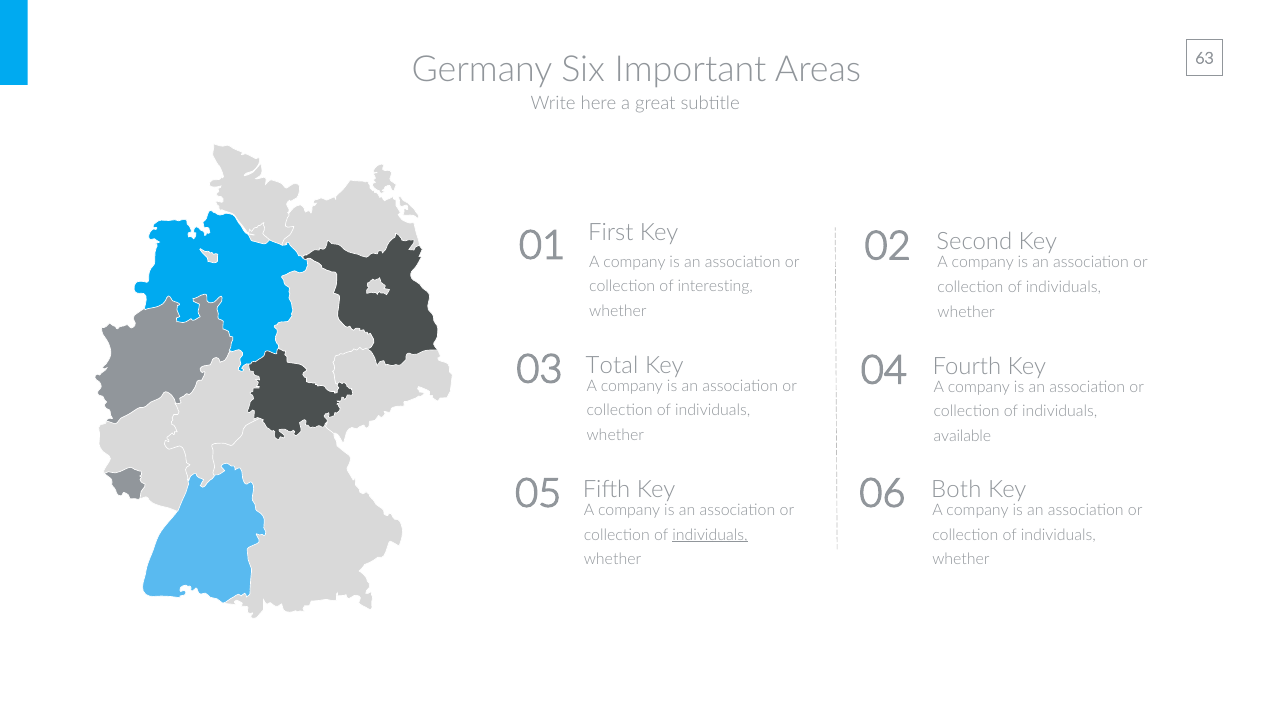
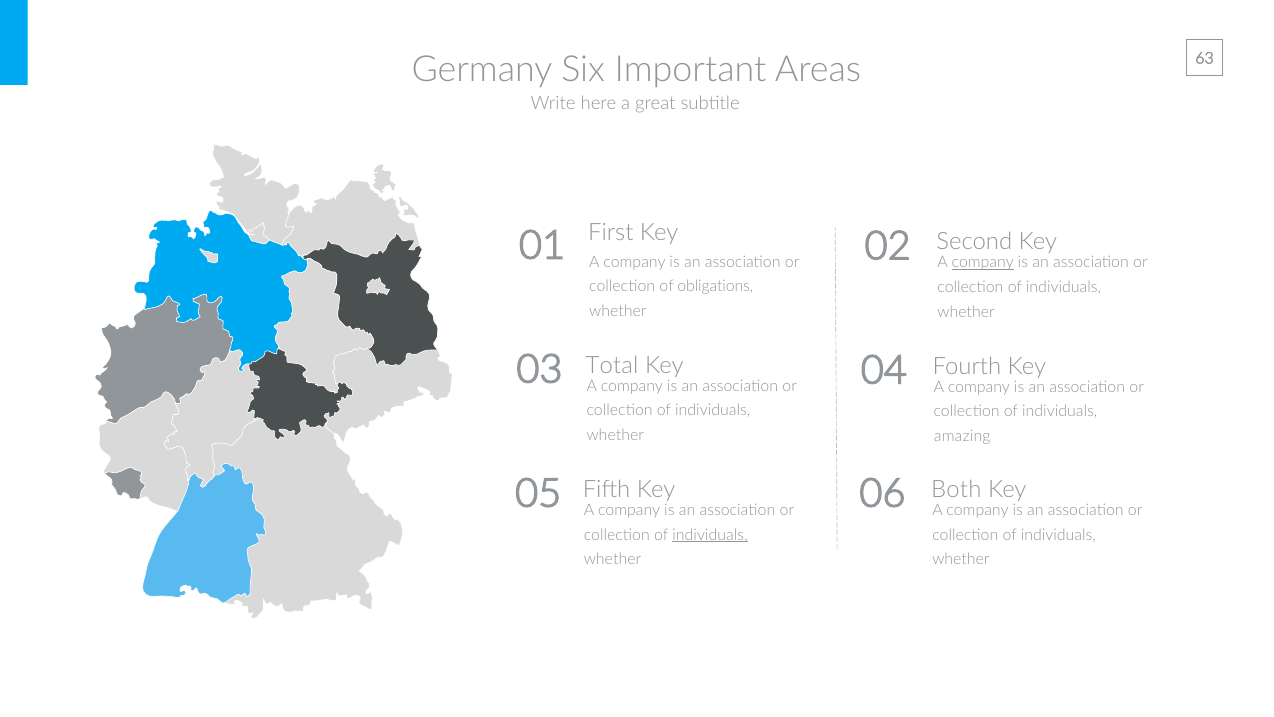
company underline: none -> present (983, 263)
interesting: interesting -> obligations (715, 287)
available: available -> amazing (962, 436)
